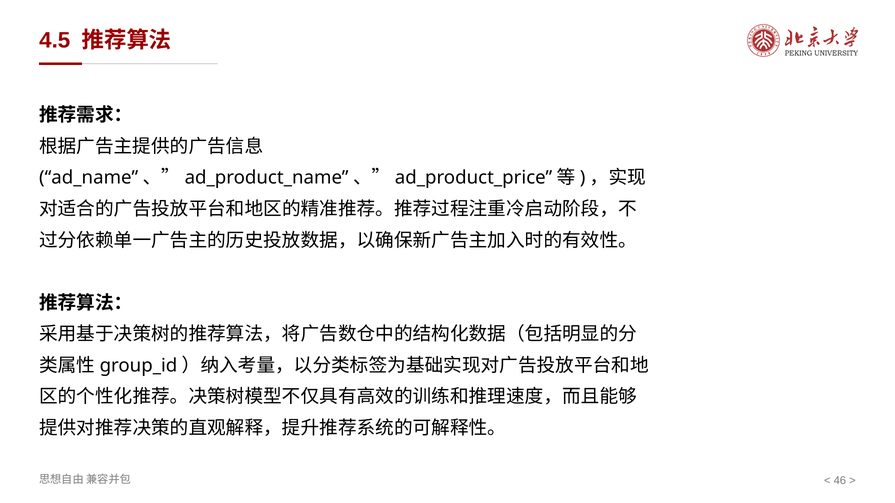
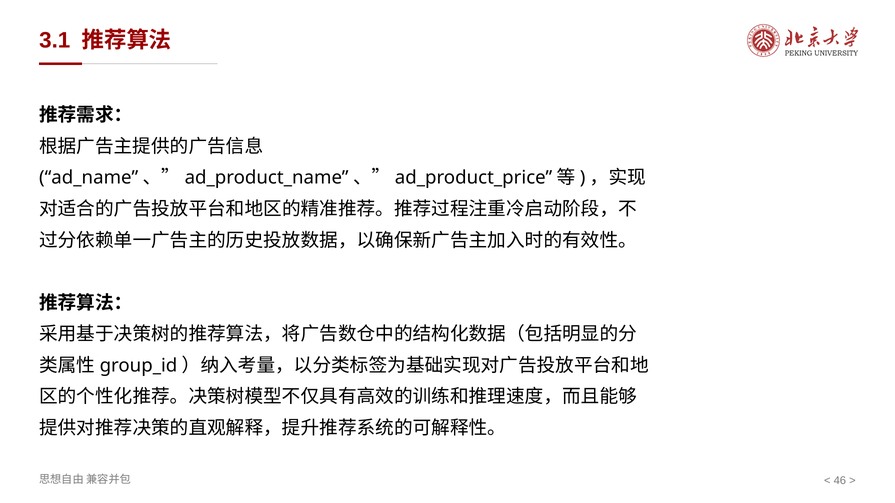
4.5: 4.5 -> 3.1 (55, 40)
